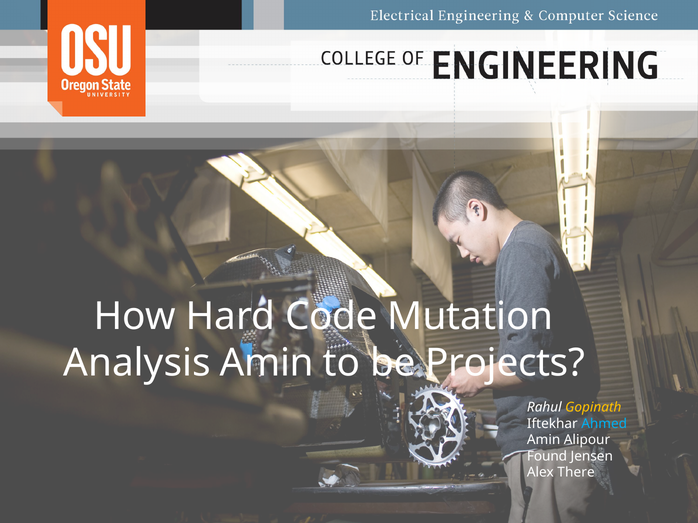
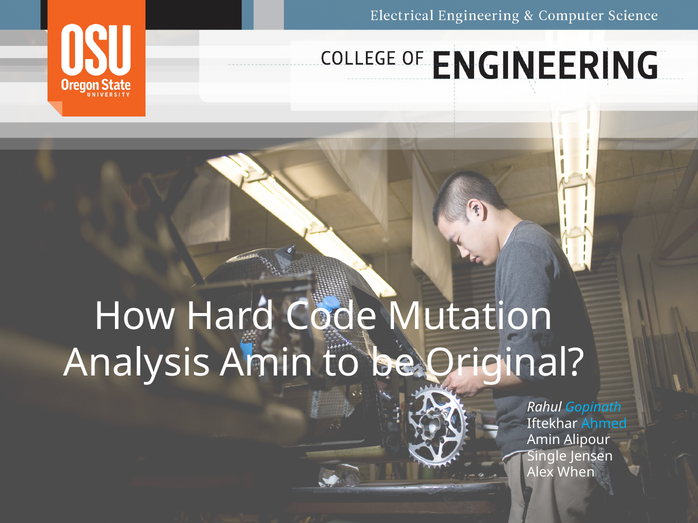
Projects: Projects -> Original (505, 363)
Gopinath colour: yellow -> light blue (593, 408)
Found: Found -> Single (547, 457)
There: There -> When (576, 473)
